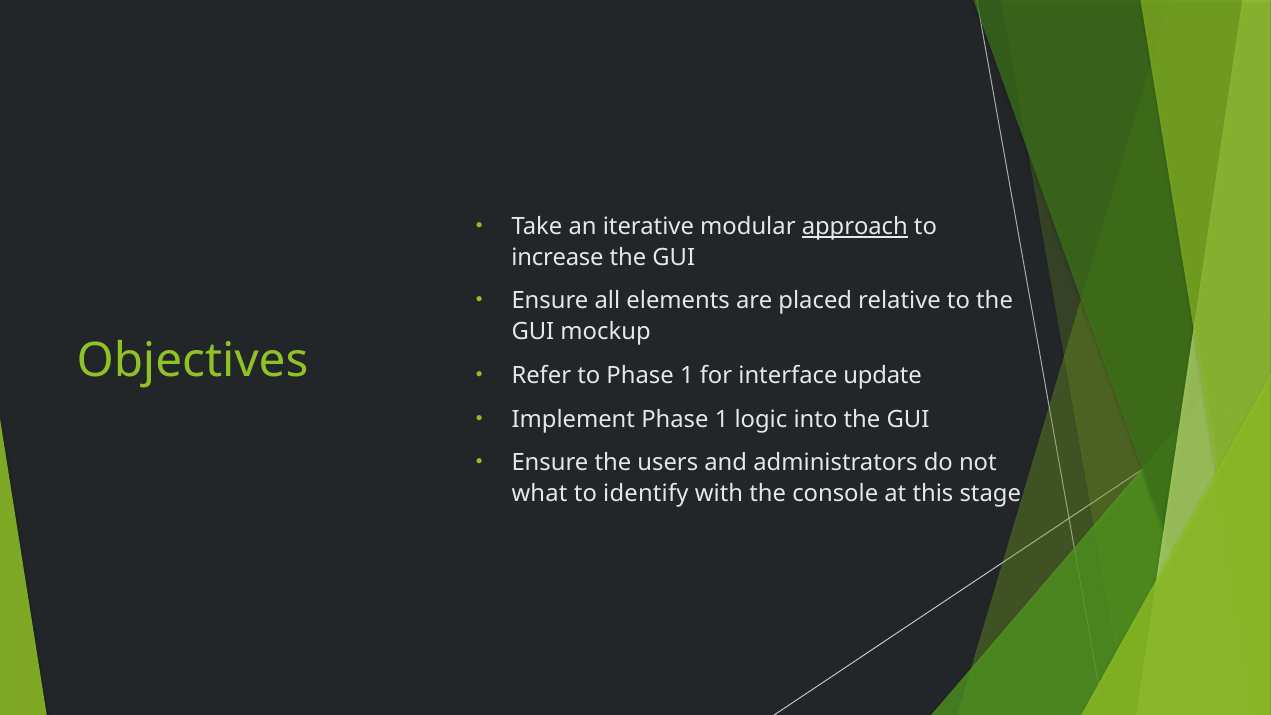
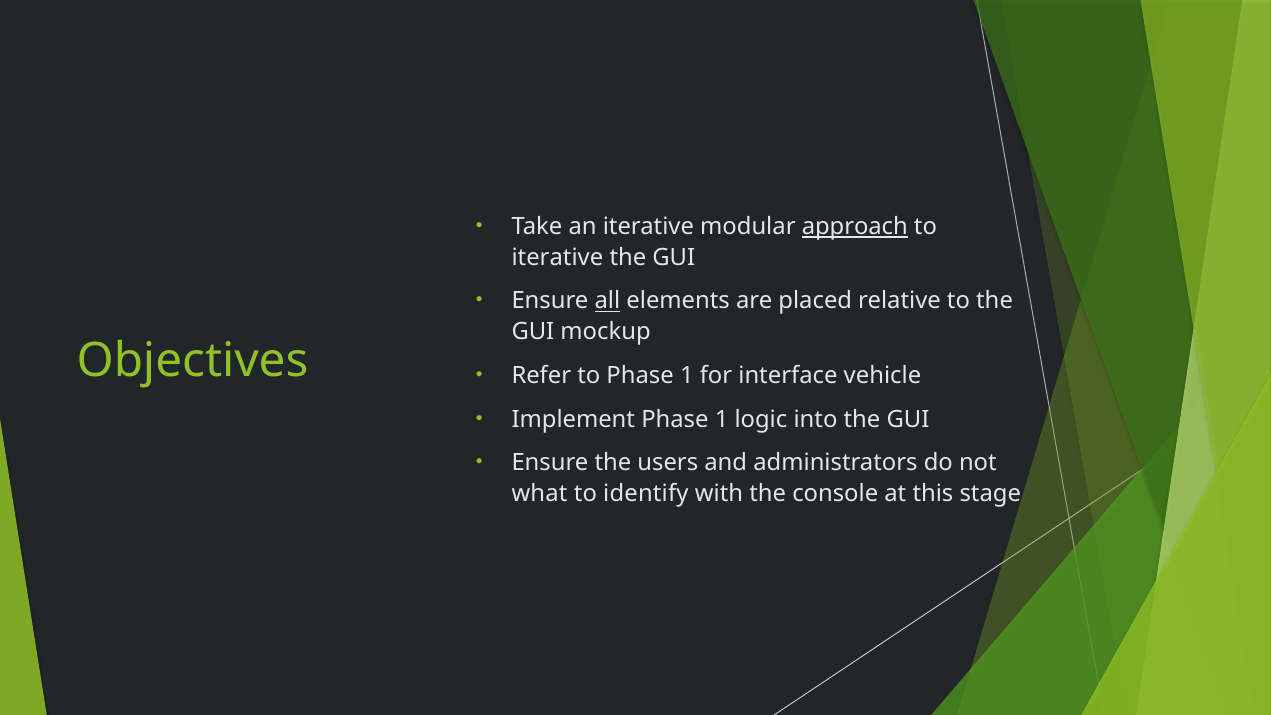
increase: increase -> iterative (557, 257)
all underline: none -> present (607, 301)
update: update -> vehicle (882, 375)
